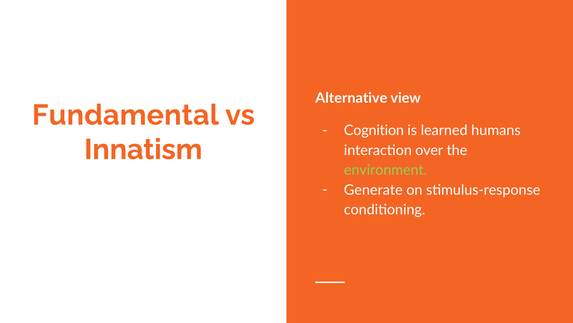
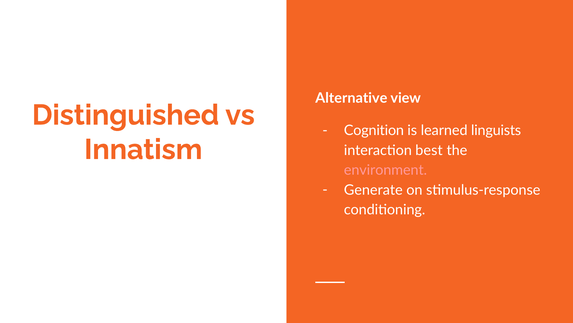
Fundamental: Fundamental -> Distinguished (126, 115)
humans: humans -> linguists (496, 130)
over: over -> best (429, 150)
environment colour: light green -> pink (385, 170)
